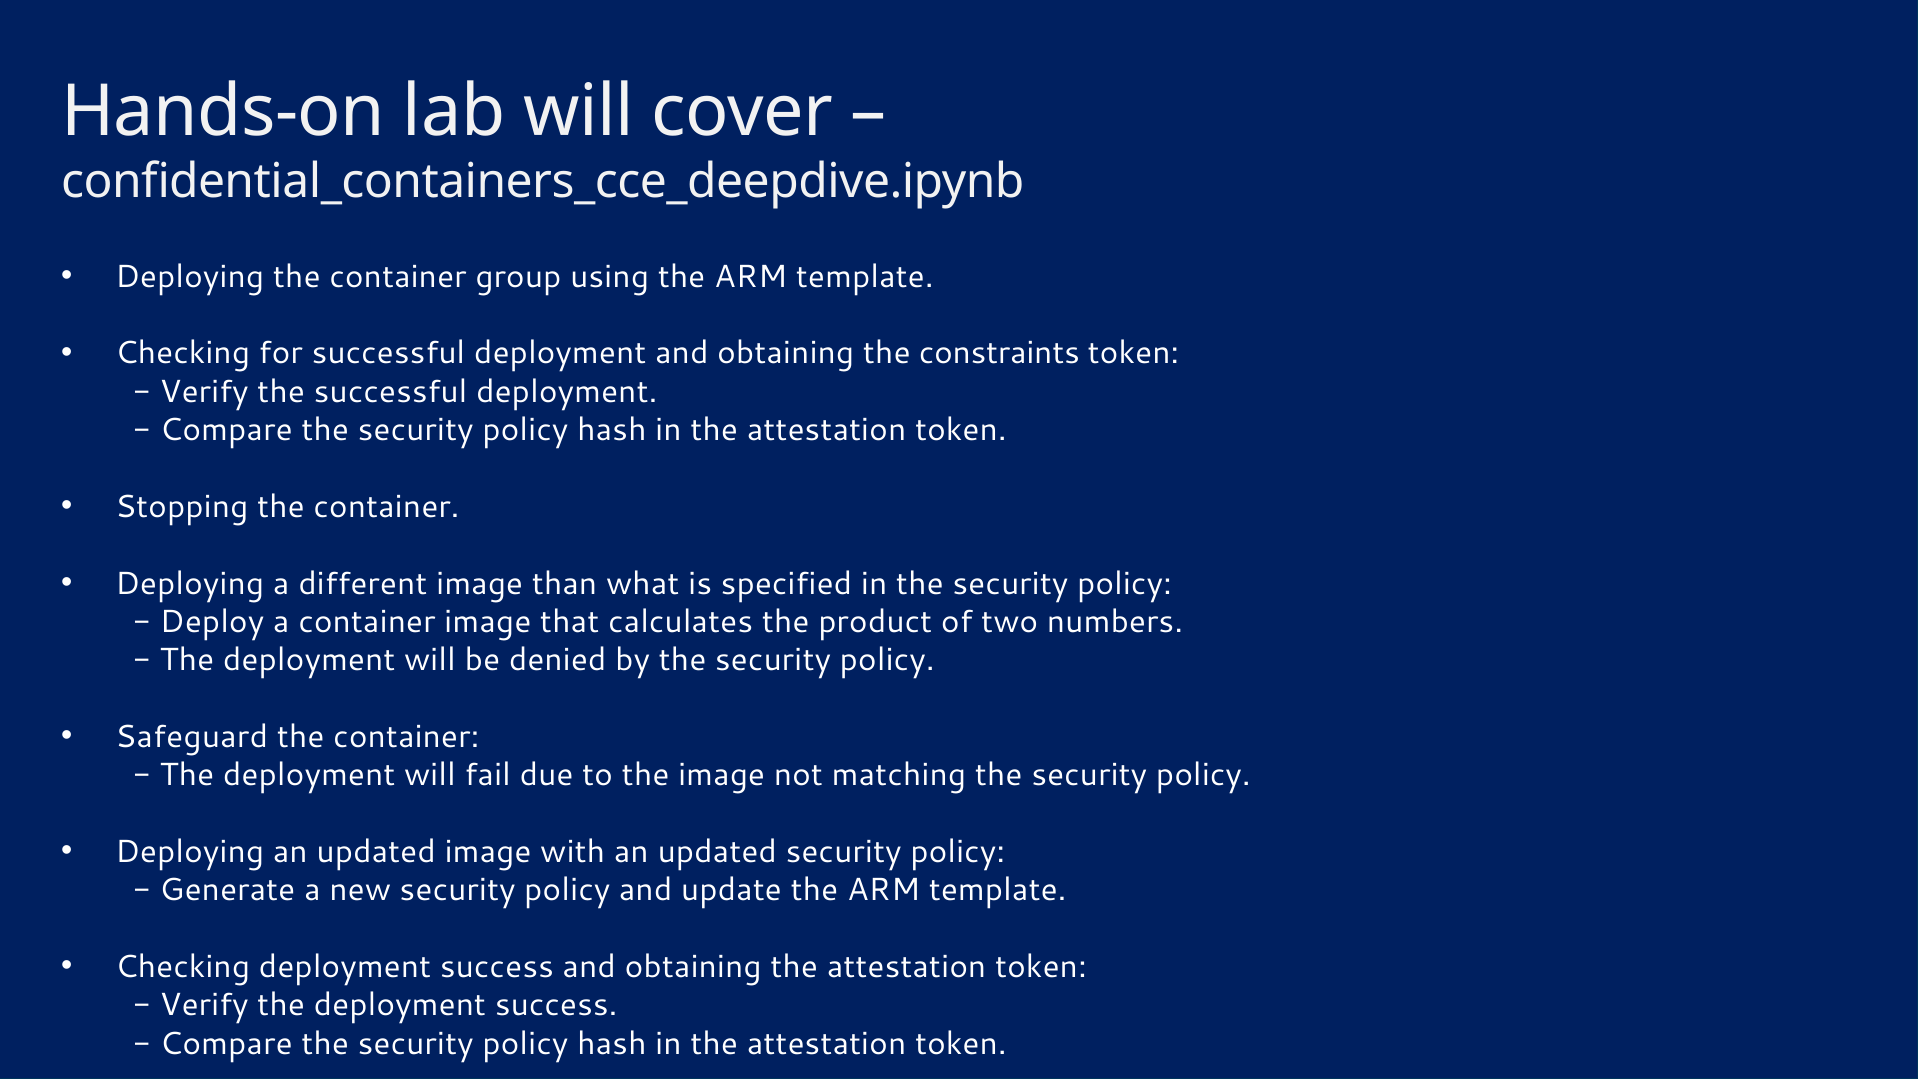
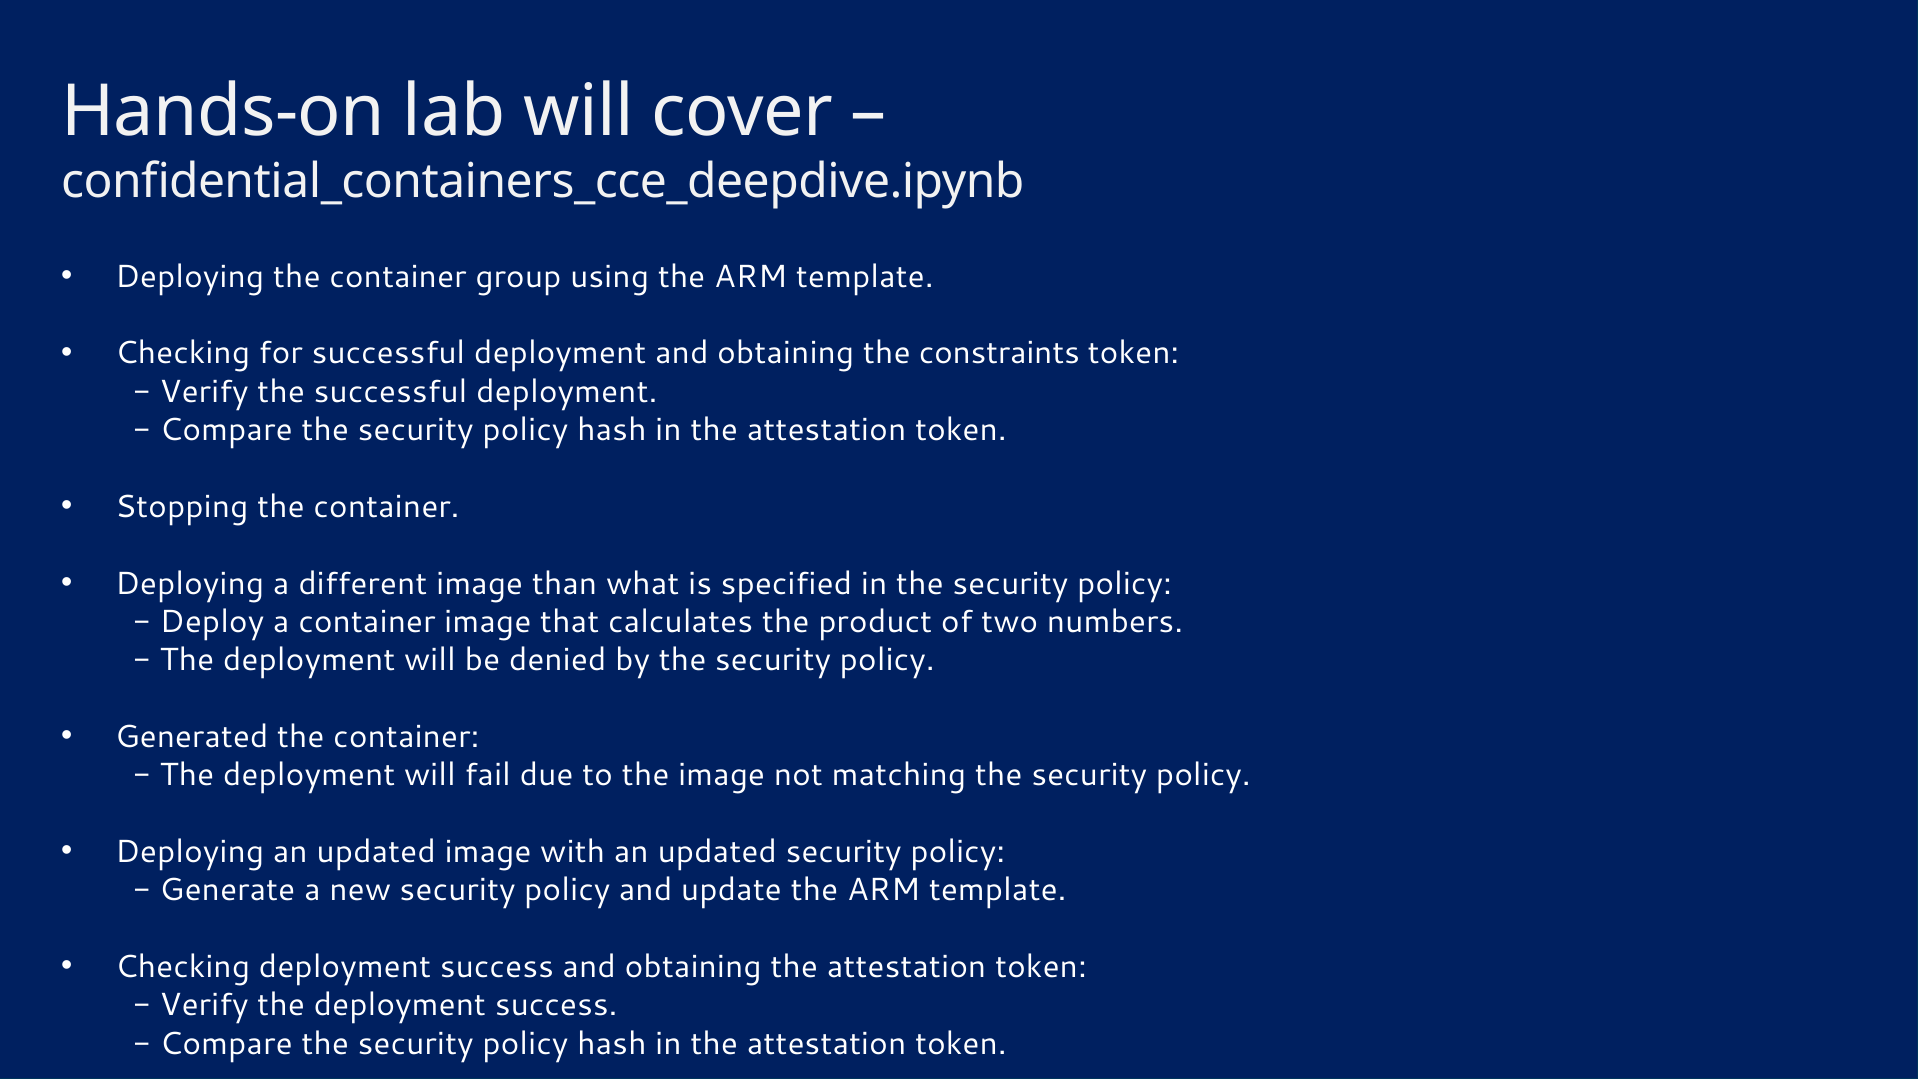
Safeguard: Safeguard -> Generated (192, 737)
